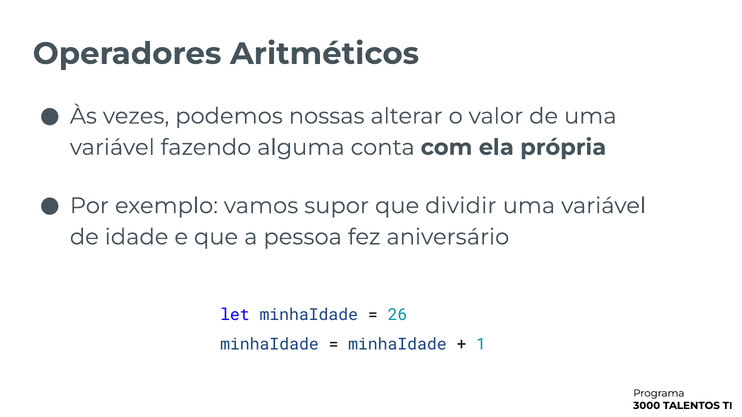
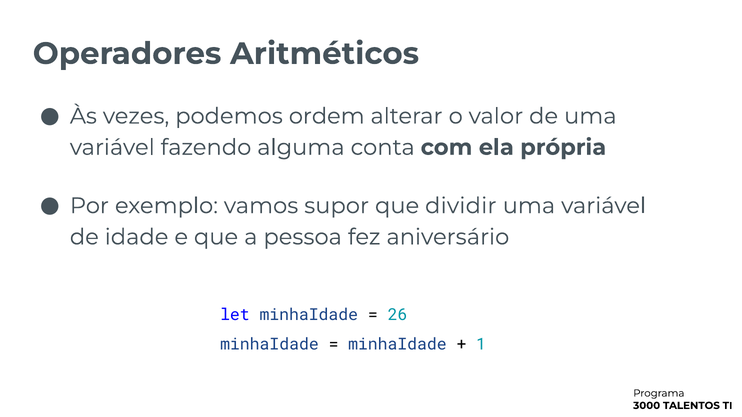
nossas: nossas -> ordem (327, 116)
